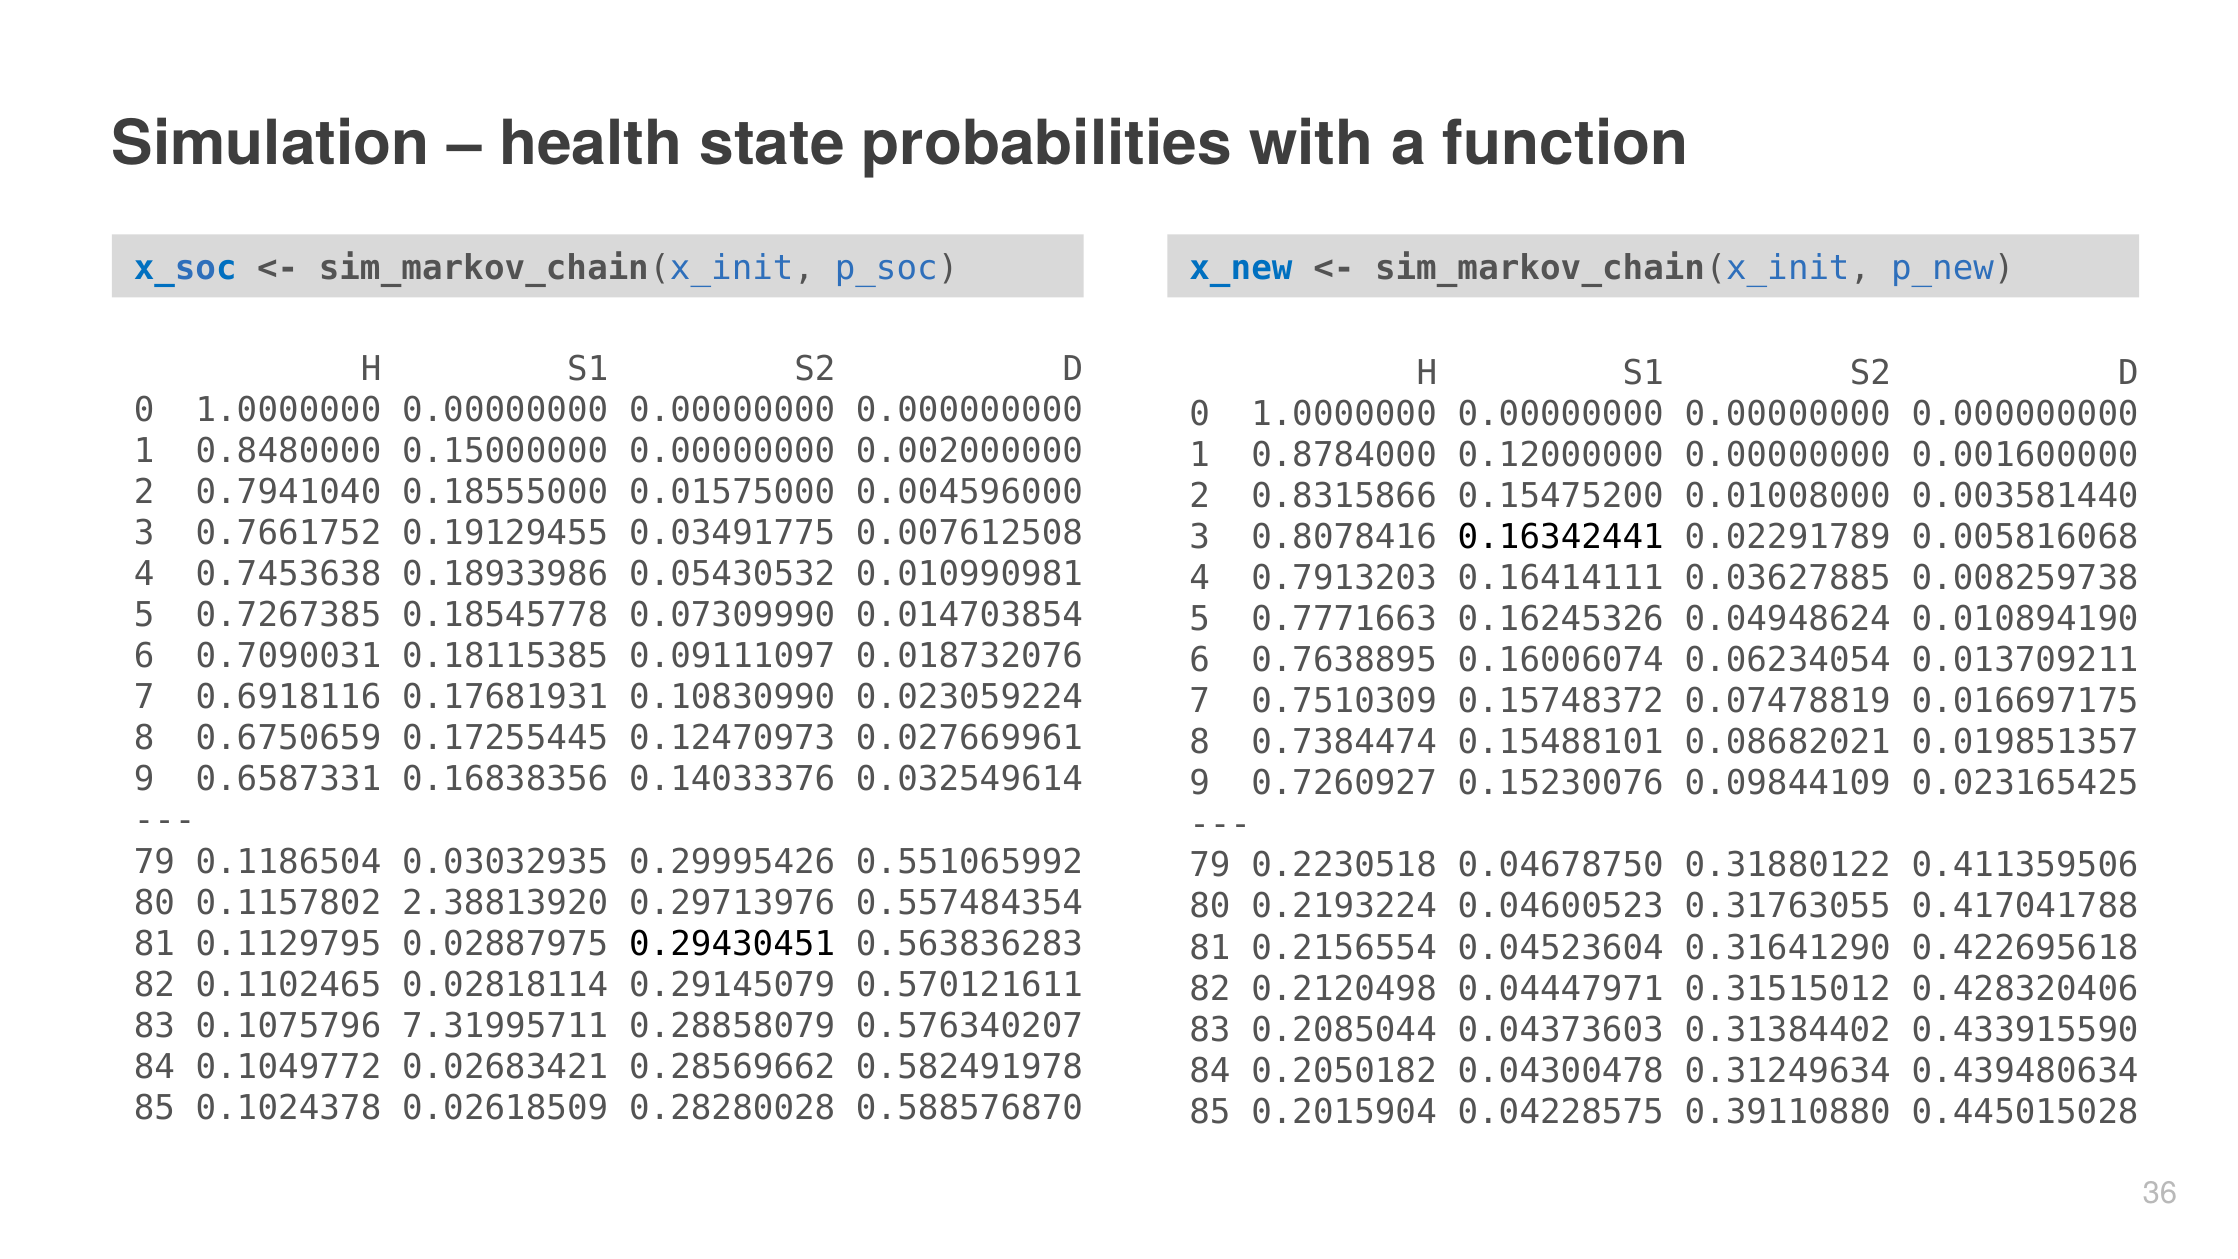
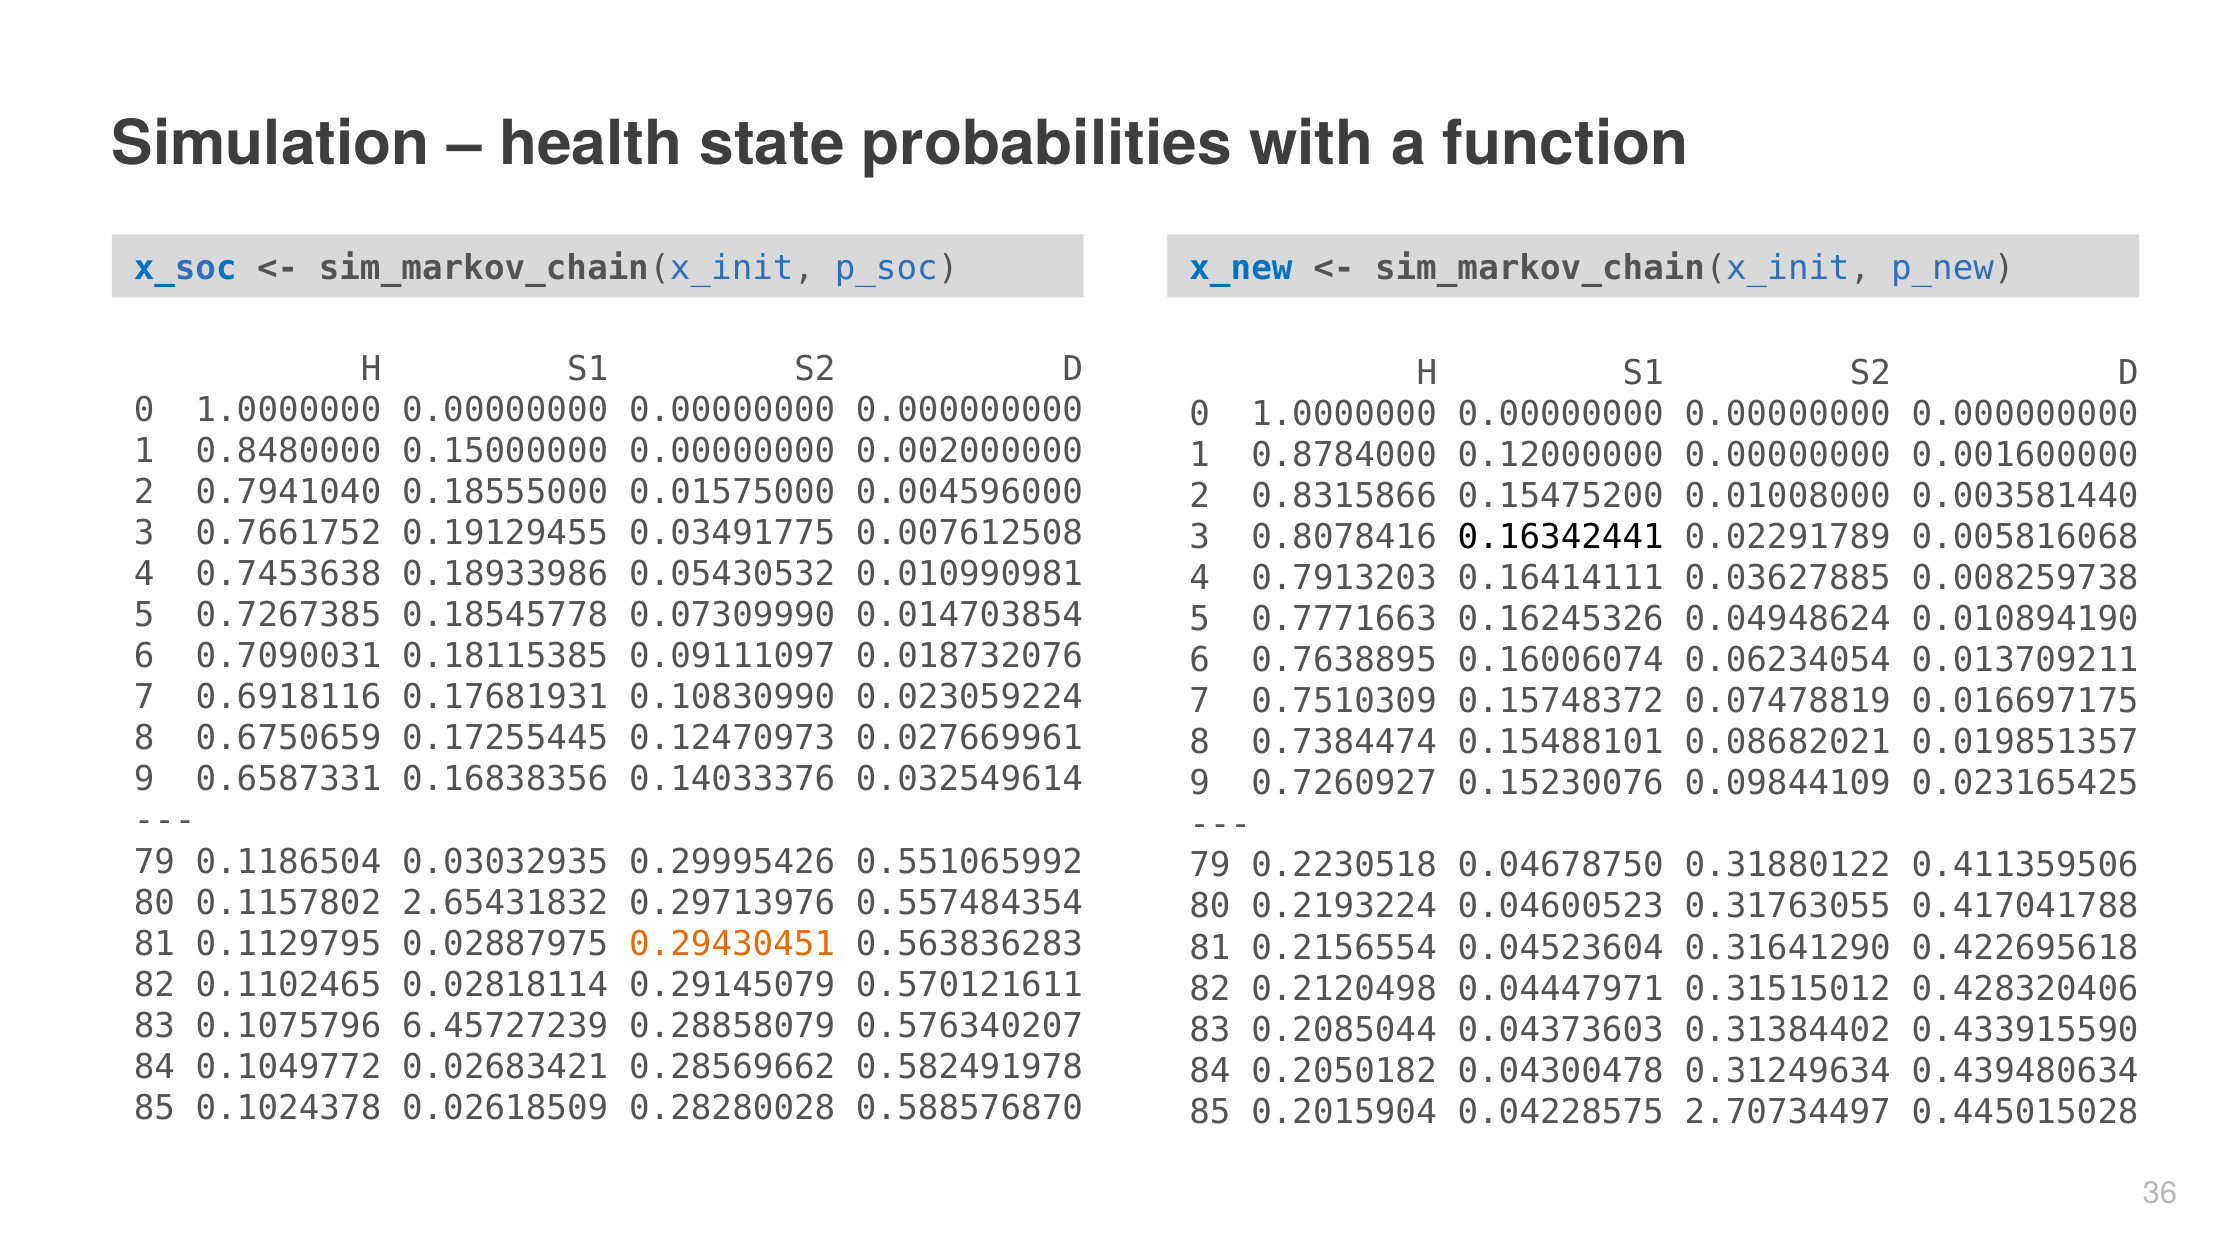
2.38813920: 2.38813920 -> 2.65431832 (505, 903)
0.29430451 colour: black -> orange (732, 944)
7.31995711: 7.31995711 -> 6.45727239 (505, 1026)
0.39110880: 0.39110880 -> 2.70734497 (1788, 1112)
